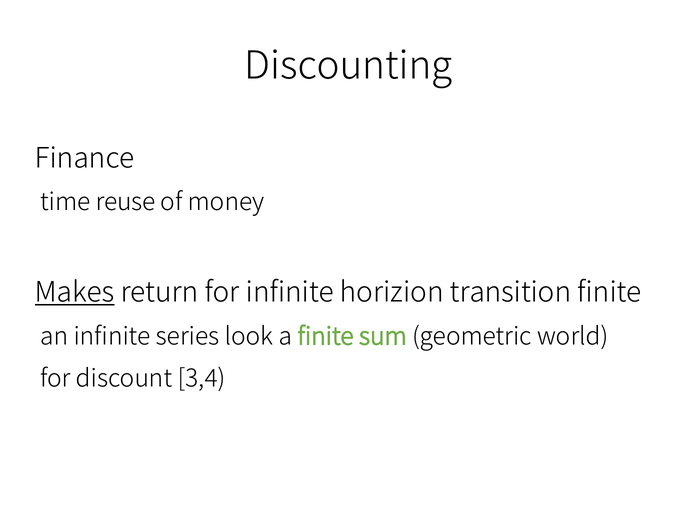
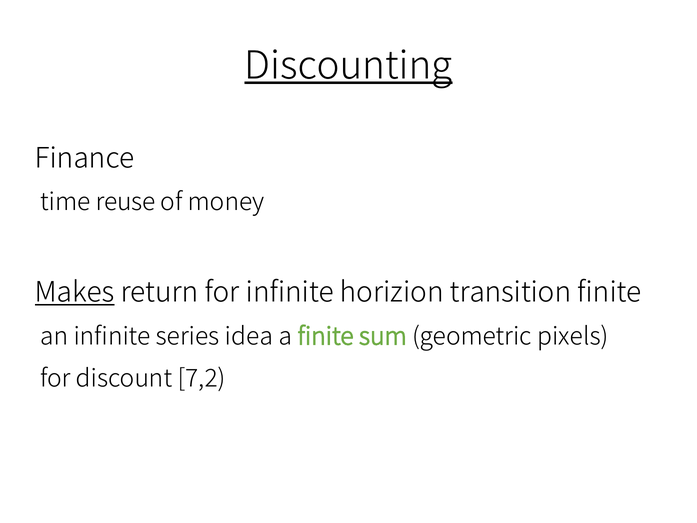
Discounting underline: none -> present (348, 66)
look: look -> idea (249, 336)
world: world -> pixels (573, 336)
3,4: 3,4 -> 7,2 (202, 378)
